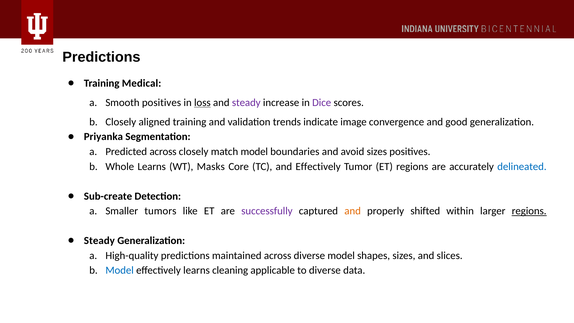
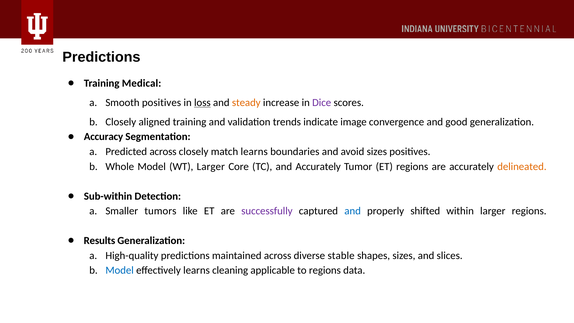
steady colour: purple -> orange (246, 102)
Priyanka: Priyanka -> Accuracy (103, 137)
match model: model -> learns (254, 152)
Whole Learns: Learns -> Model (152, 166)
WT Masks: Masks -> Larger (211, 166)
and Effectively: Effectively -> Accurately (318, 166)
delineated colour: blue -> orange (522, 166)
Sub-create: Sub-create -> Sub-within (108, 196)
and colour: orange -> blue (353, 211)
regions underline: present -> none (529, 211)
Steady: Steady -> Results (99, 241)
diverse model: model -> stable (341, 255)
to diverse: diverse -> regions (325, 270)
